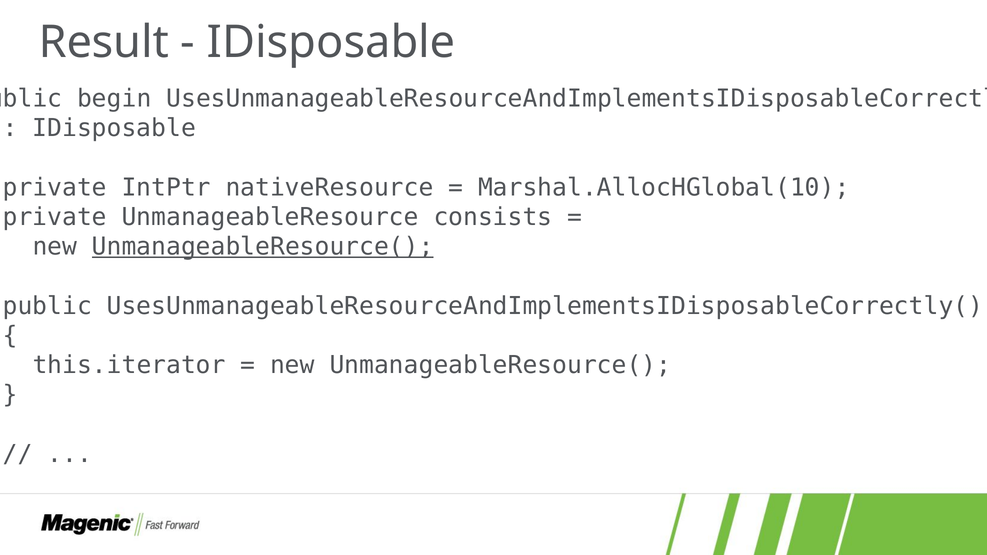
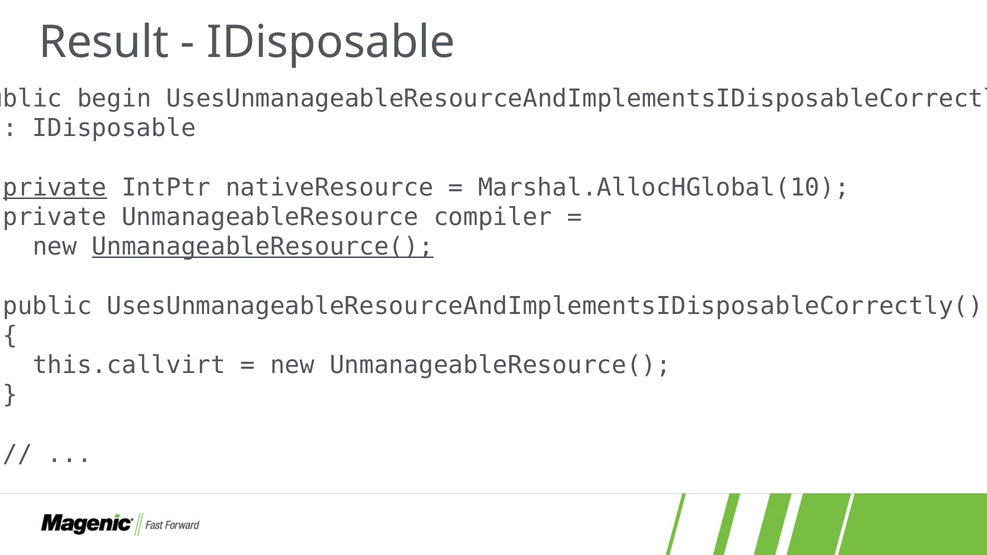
private underline: none -> present (55, 188)
consists: consists -> compiler (493, 217)
this.iterator: this.iterator -> this.callvirt (129, 365)
